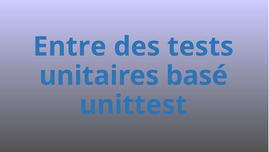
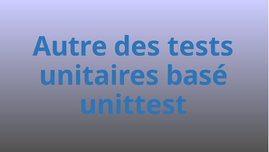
Entre: Entre -> Autre (70, 46)
